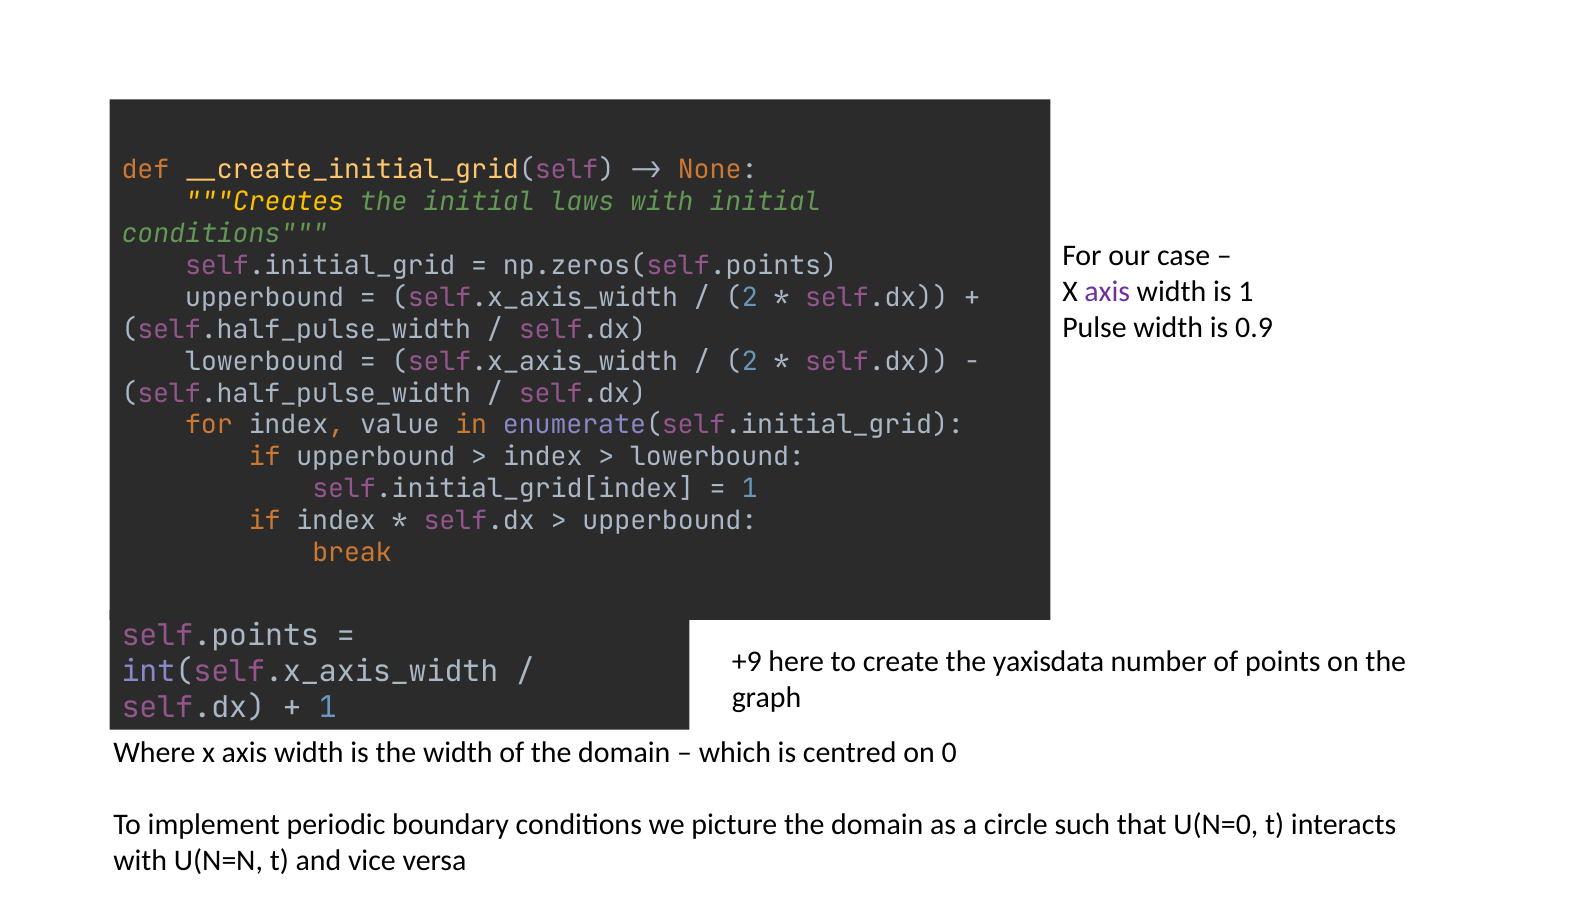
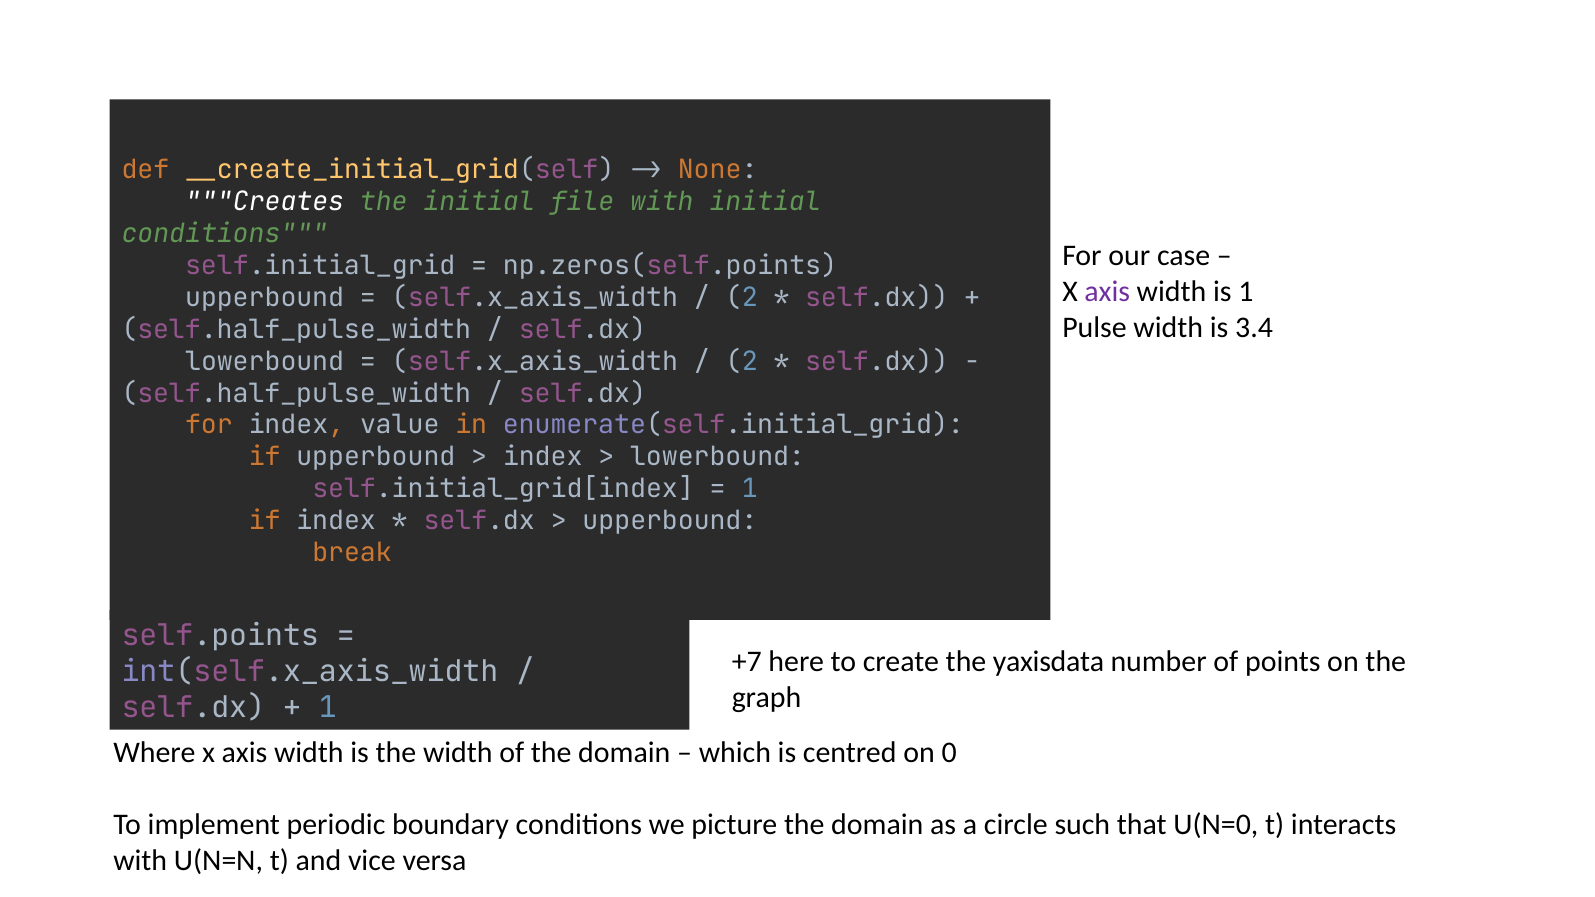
Creates colour: yellow -> white (265, 202)
laws: laws -> file (582, 202)
0.9: 0.9 -> 3.4 (1254, 328)
+9: +9 -> +7 (747, 662)
